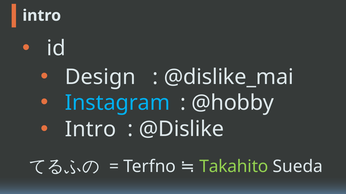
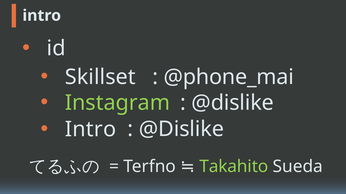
Design: Design -> Skillset (100, 77)
@dislike_mai: @dislike_mai -> @phone_mai (229, 77)
Instagram colour: light blue -> light green (117, 103)
@hobby: @hobby -> @dislike (233, 103)
